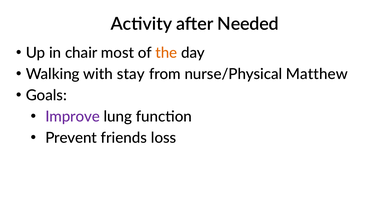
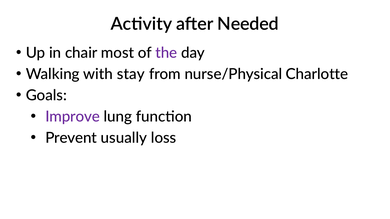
the colour: orange -> purple (166, 53)
Matthew: Matthew -> Charlotte (317, 74)
friends: friends -> usually (124, 138)
